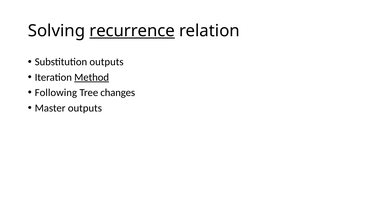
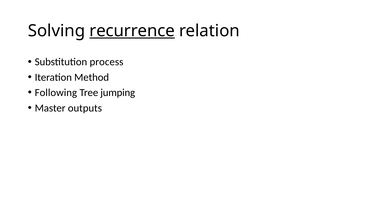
Substitution outputs: outputs -> process (107, 62)
Method underline: present -> none (92, 77)
changes: changes -> jumping (118, 93)
